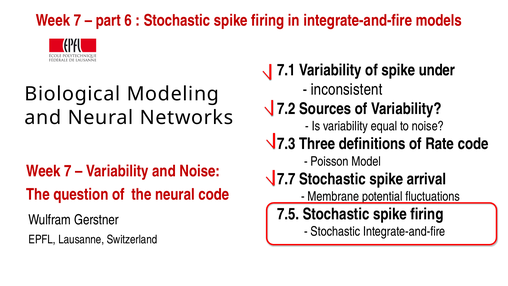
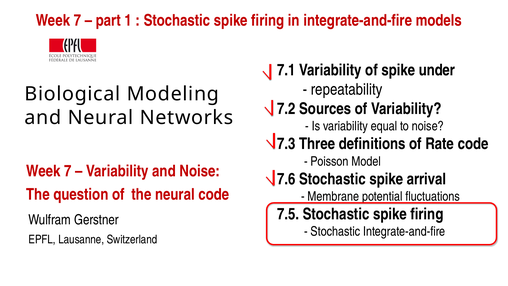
6: 6 -> 1 (128, 21)
inconsistent: inconsistent -> repeatability (347, 89)
7.7: 7.7 -> 7.6 (286, 179)
